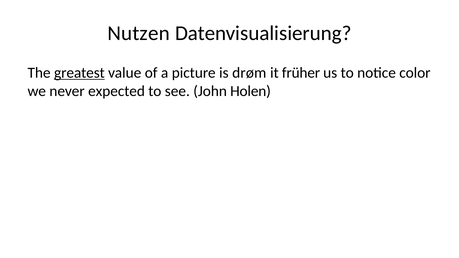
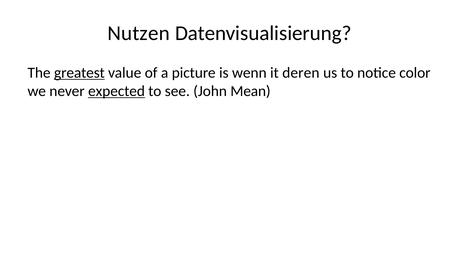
drøm: drøm -> wenn (249, 73)
früher: früher -> deren (301, 73)
expected underline: none -> present (117, 91)
Holen: Holen -> Mean (250, 91)
